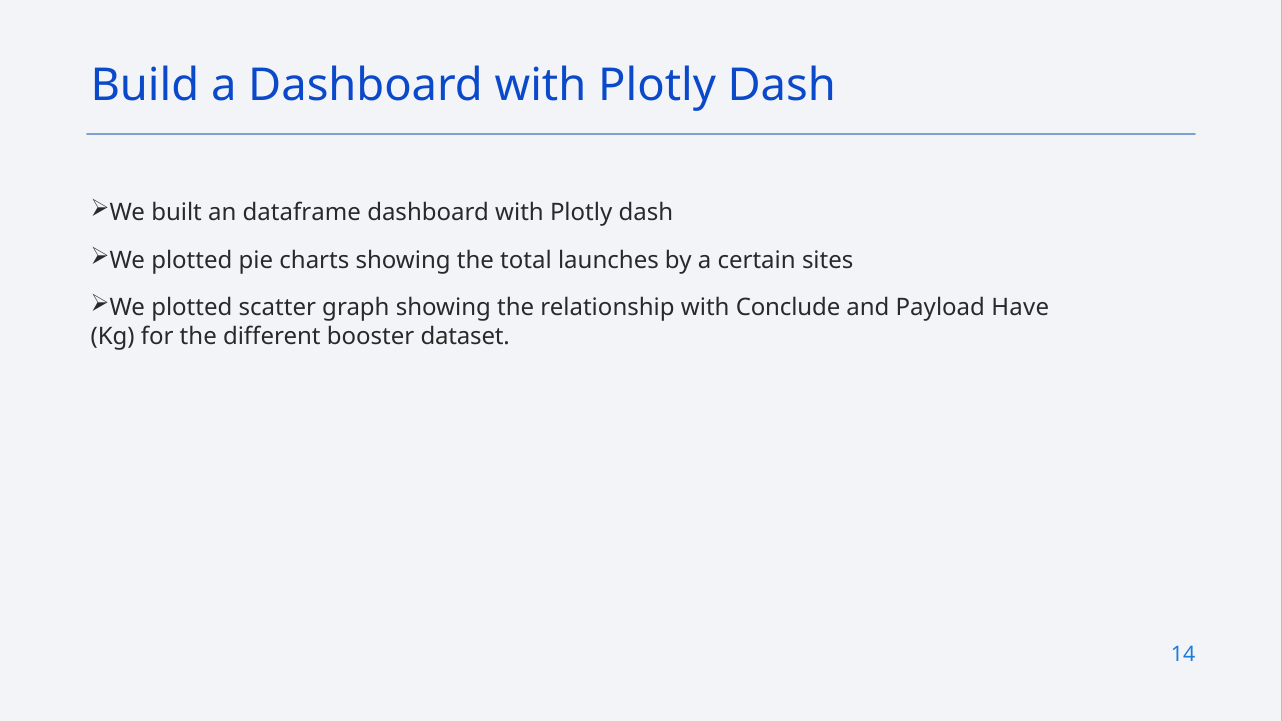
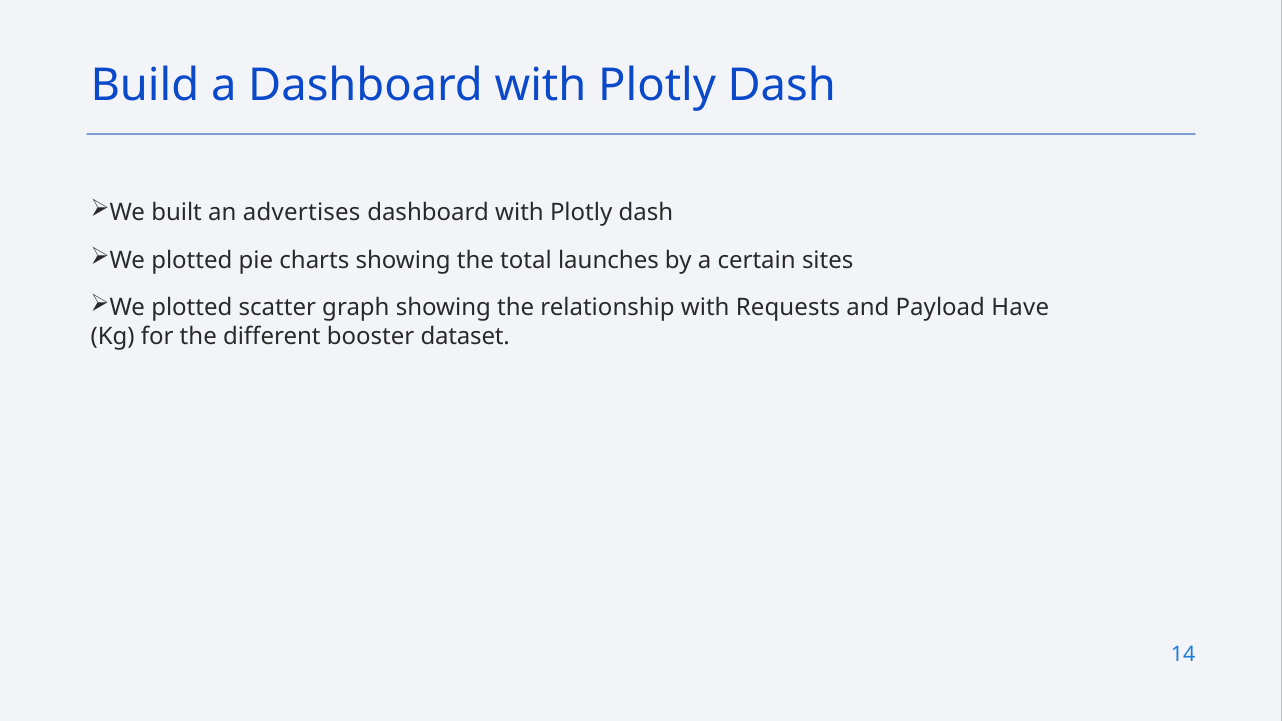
dataframe: dataframe -> advertises (302, 213)
Conclude: Conclude -> Requests (788, 308)
